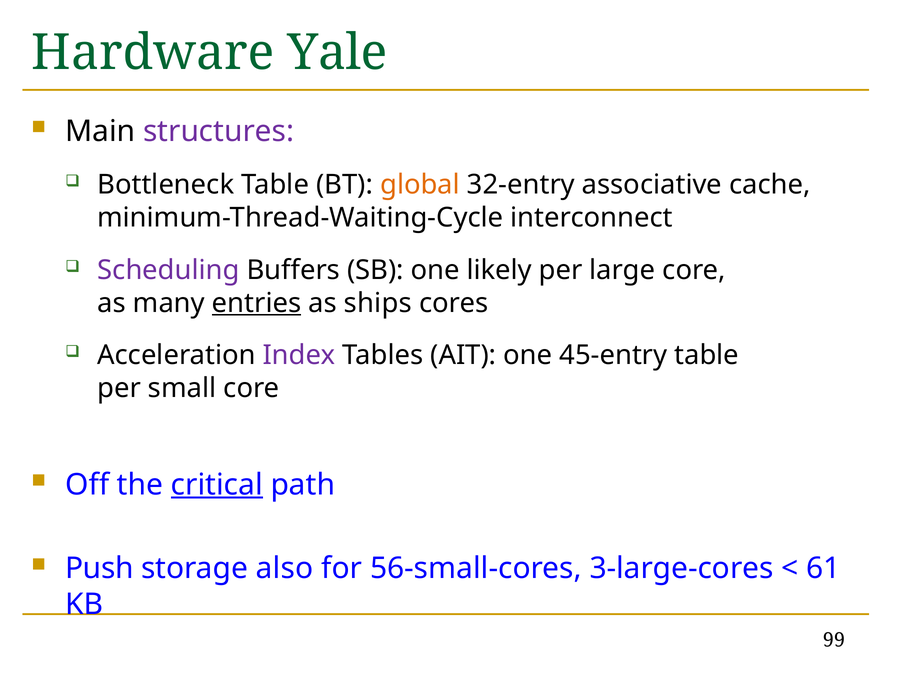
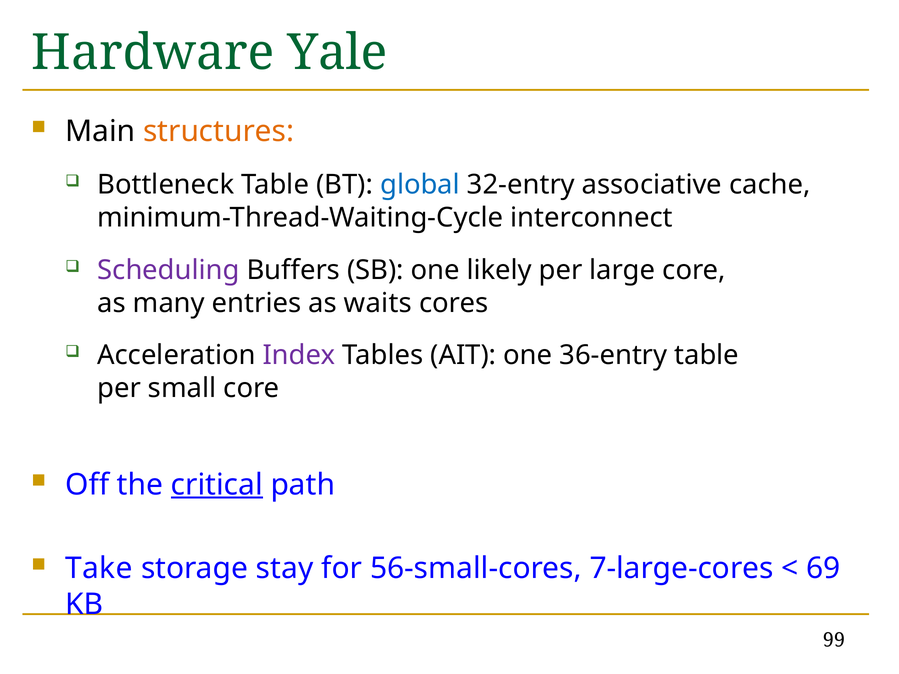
structures colour: purple -> orange (219, 131)
global colour: orange -> blue (420, 185)
entries underline: present -> none (257, 303)
ships: ships -> waits (378, 303)
45-entry: 45-entry -> 36-entry (613, 356)
Push: Push -> Take (99, 569)
also: also -> stay (285, 569)
3-large-cores: 3-large-cores -> 7-large-cores (682, 569)
61: 61 -> 69 (823, 569)
